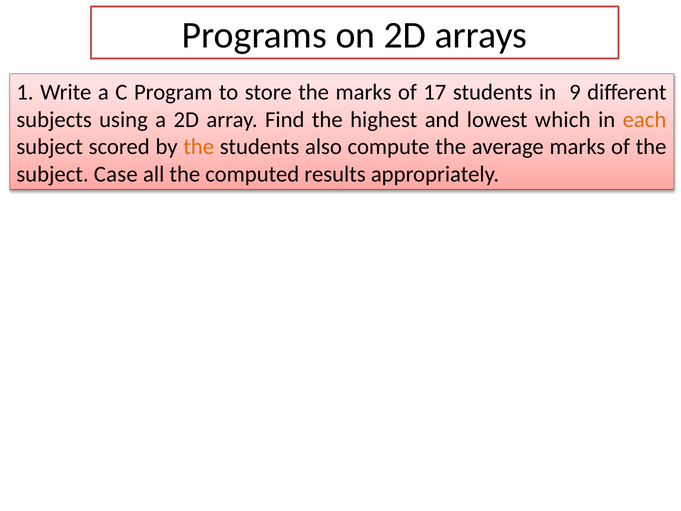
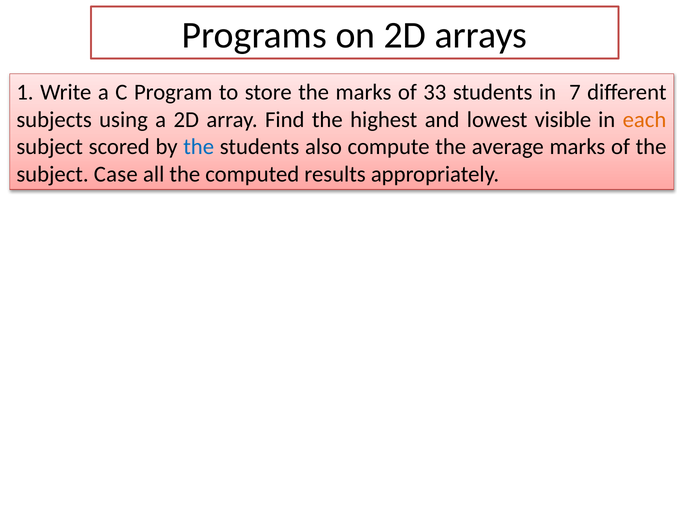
17: 17 -> 33 (435, 92)
9: 9 -> 7 (575, 92)
which: which -> visible (563, 120)
the colour: orange -> blue (199, 147)
